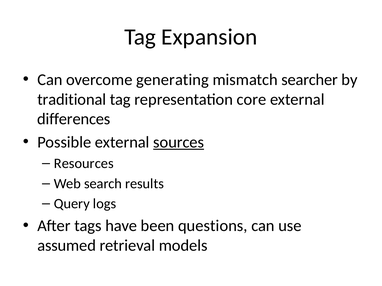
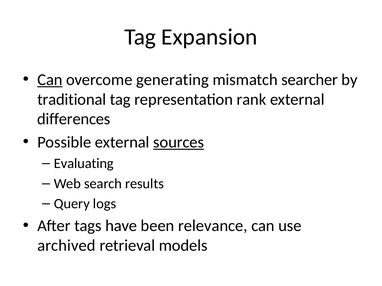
Can underline: none -> present (50, 80)
core: core -> rank (252, 100)
Resources: Resources -> Evaluating (84, 164)
questions: questions -> relevance (213, 226)
assumed: assumed -> archived (66, 246)
